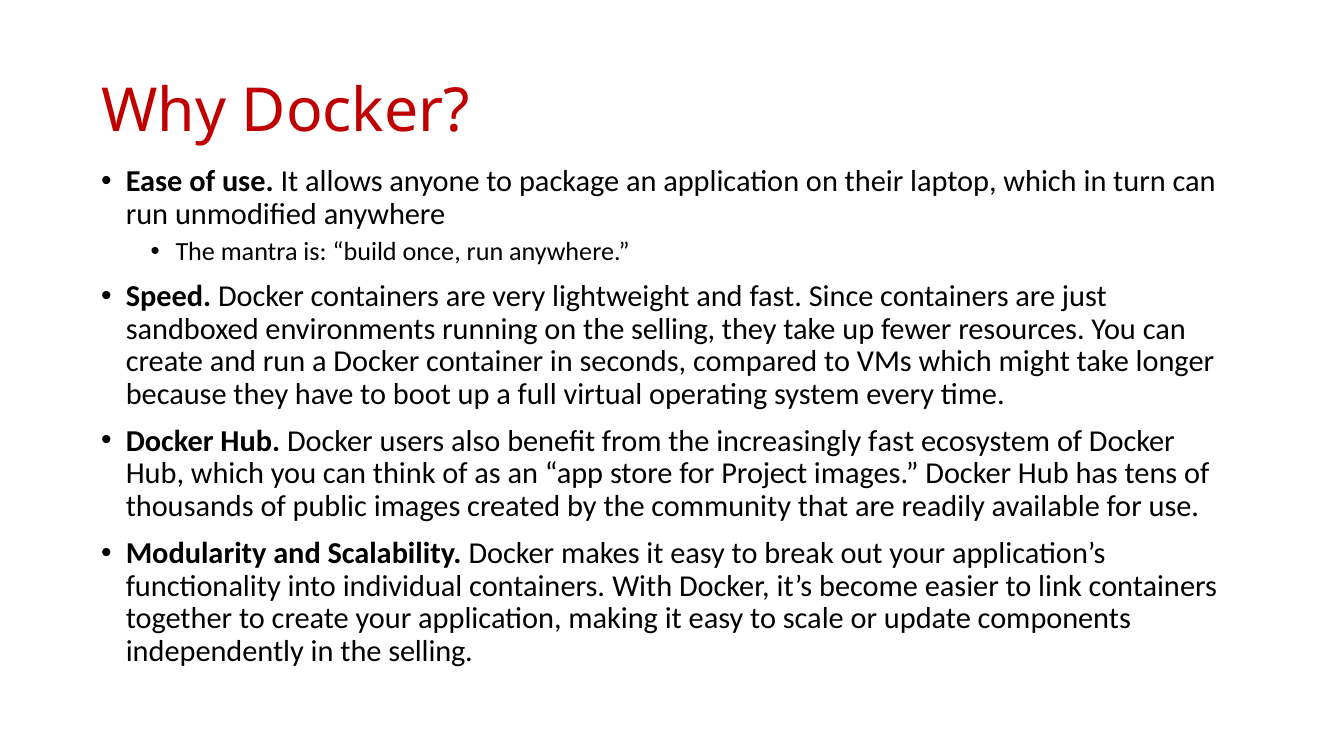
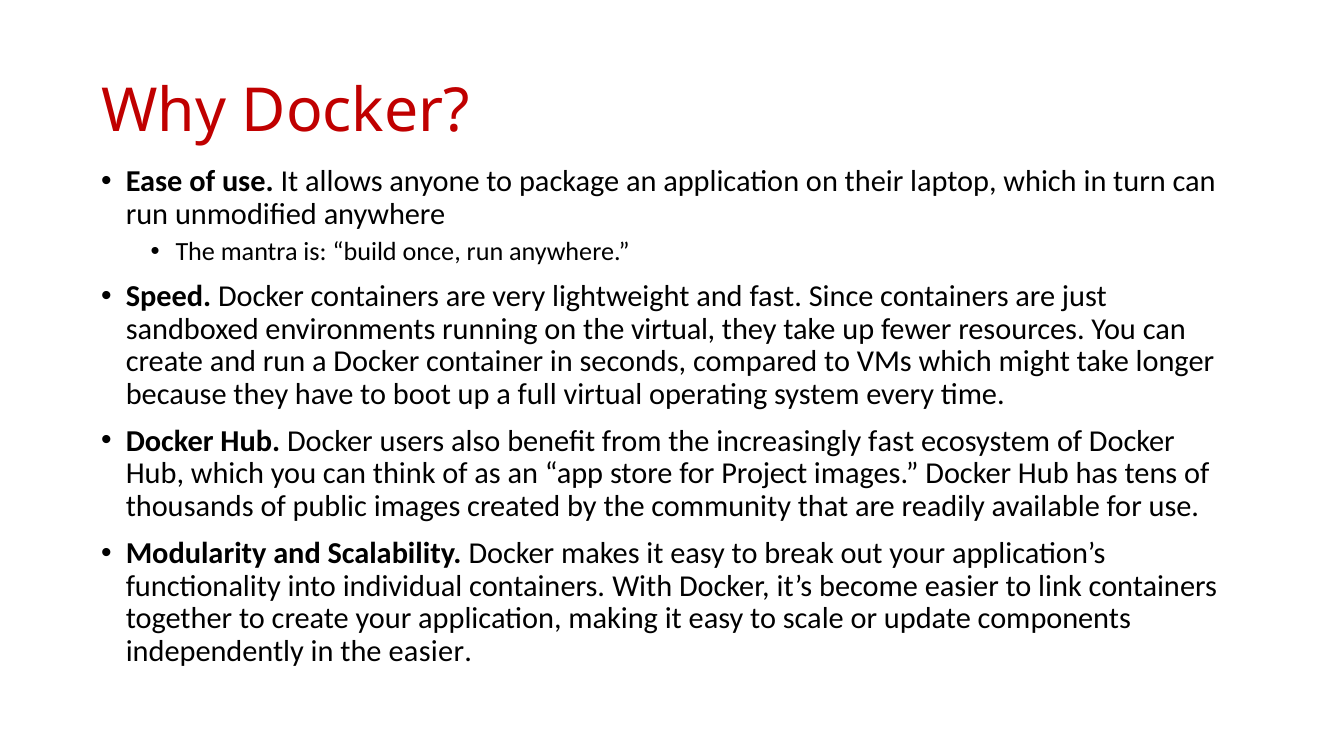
on the selling: selling -> virtual (673, 329)
in the selling: selling -> easier (430, 652)
